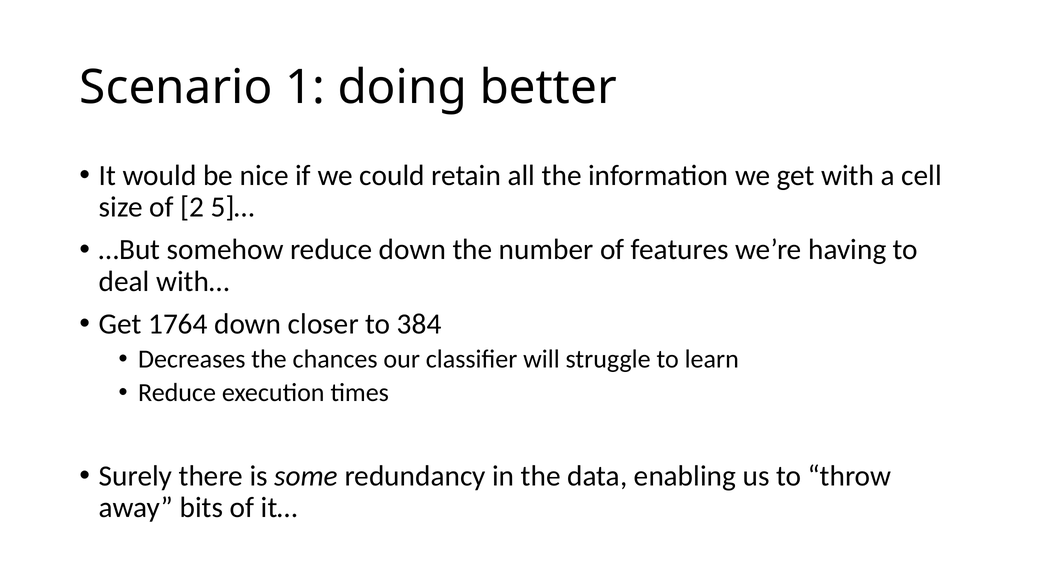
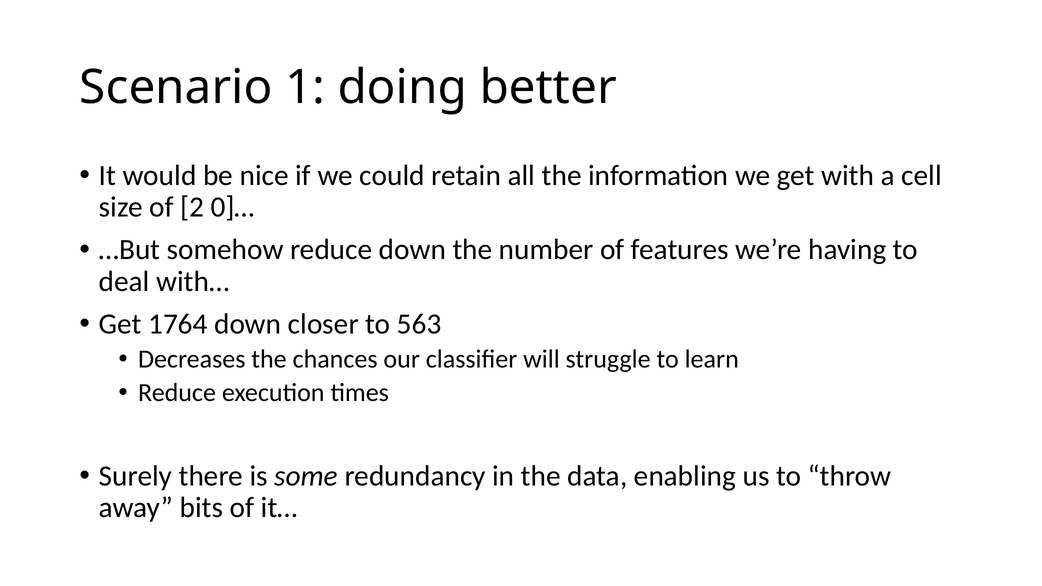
5]…: 5]… -> 0]… (233, 207)
384: 384 -> 563 (419, 324)
